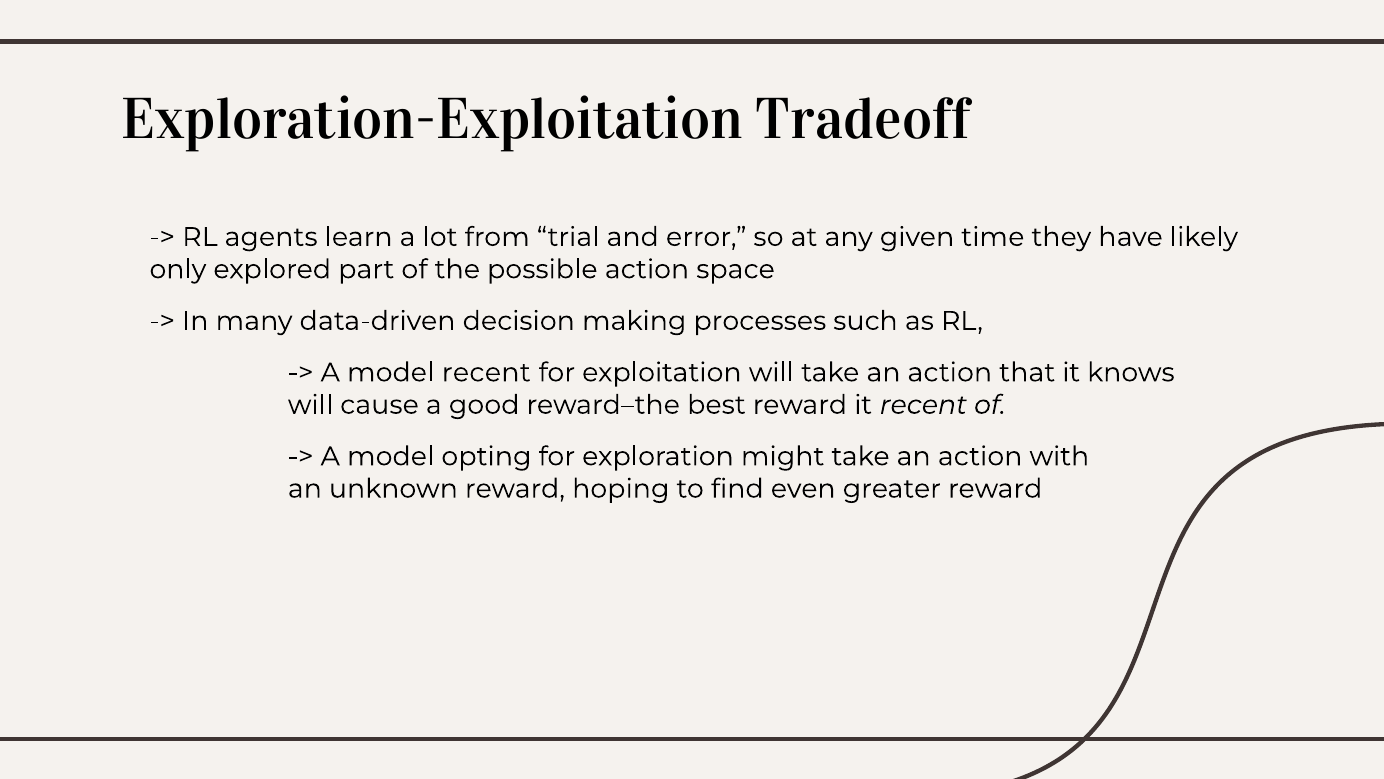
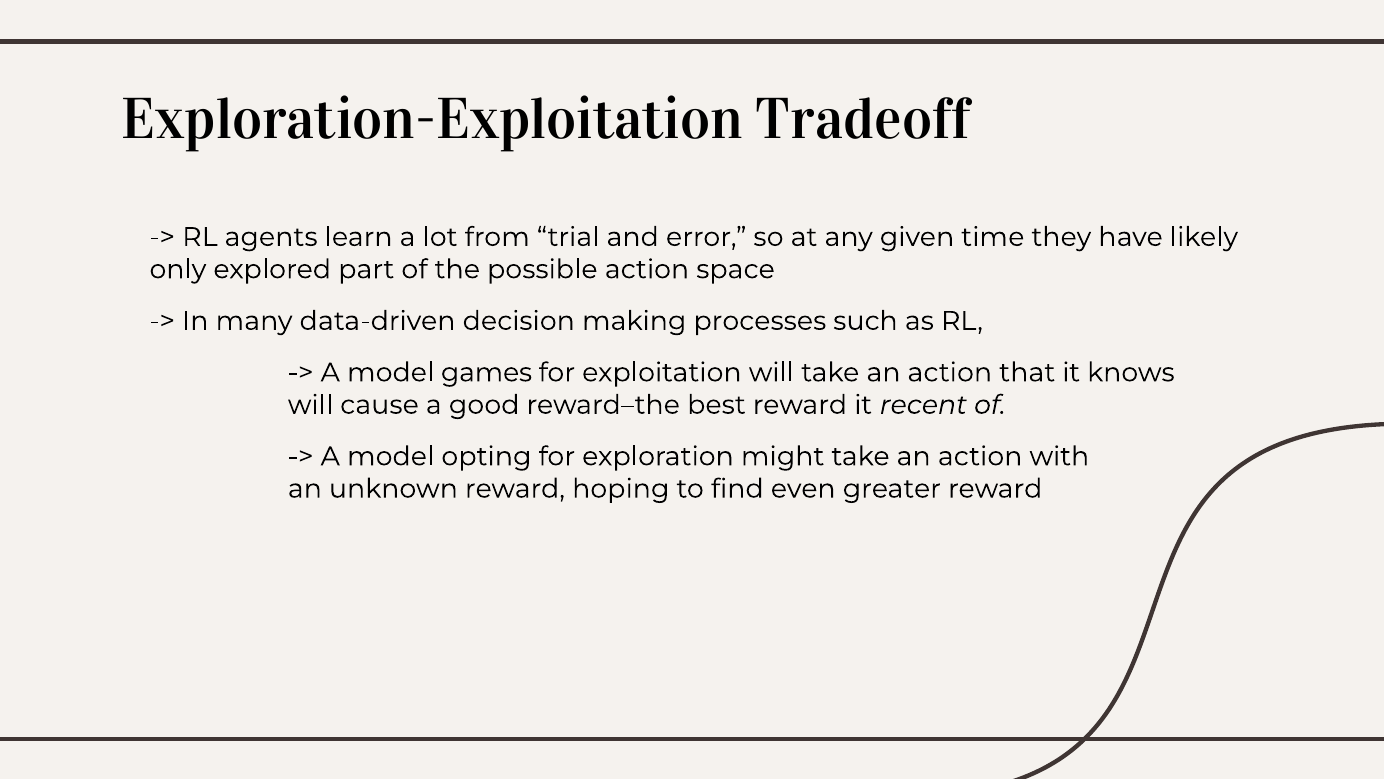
model recent: recent -> games (487, 372)
